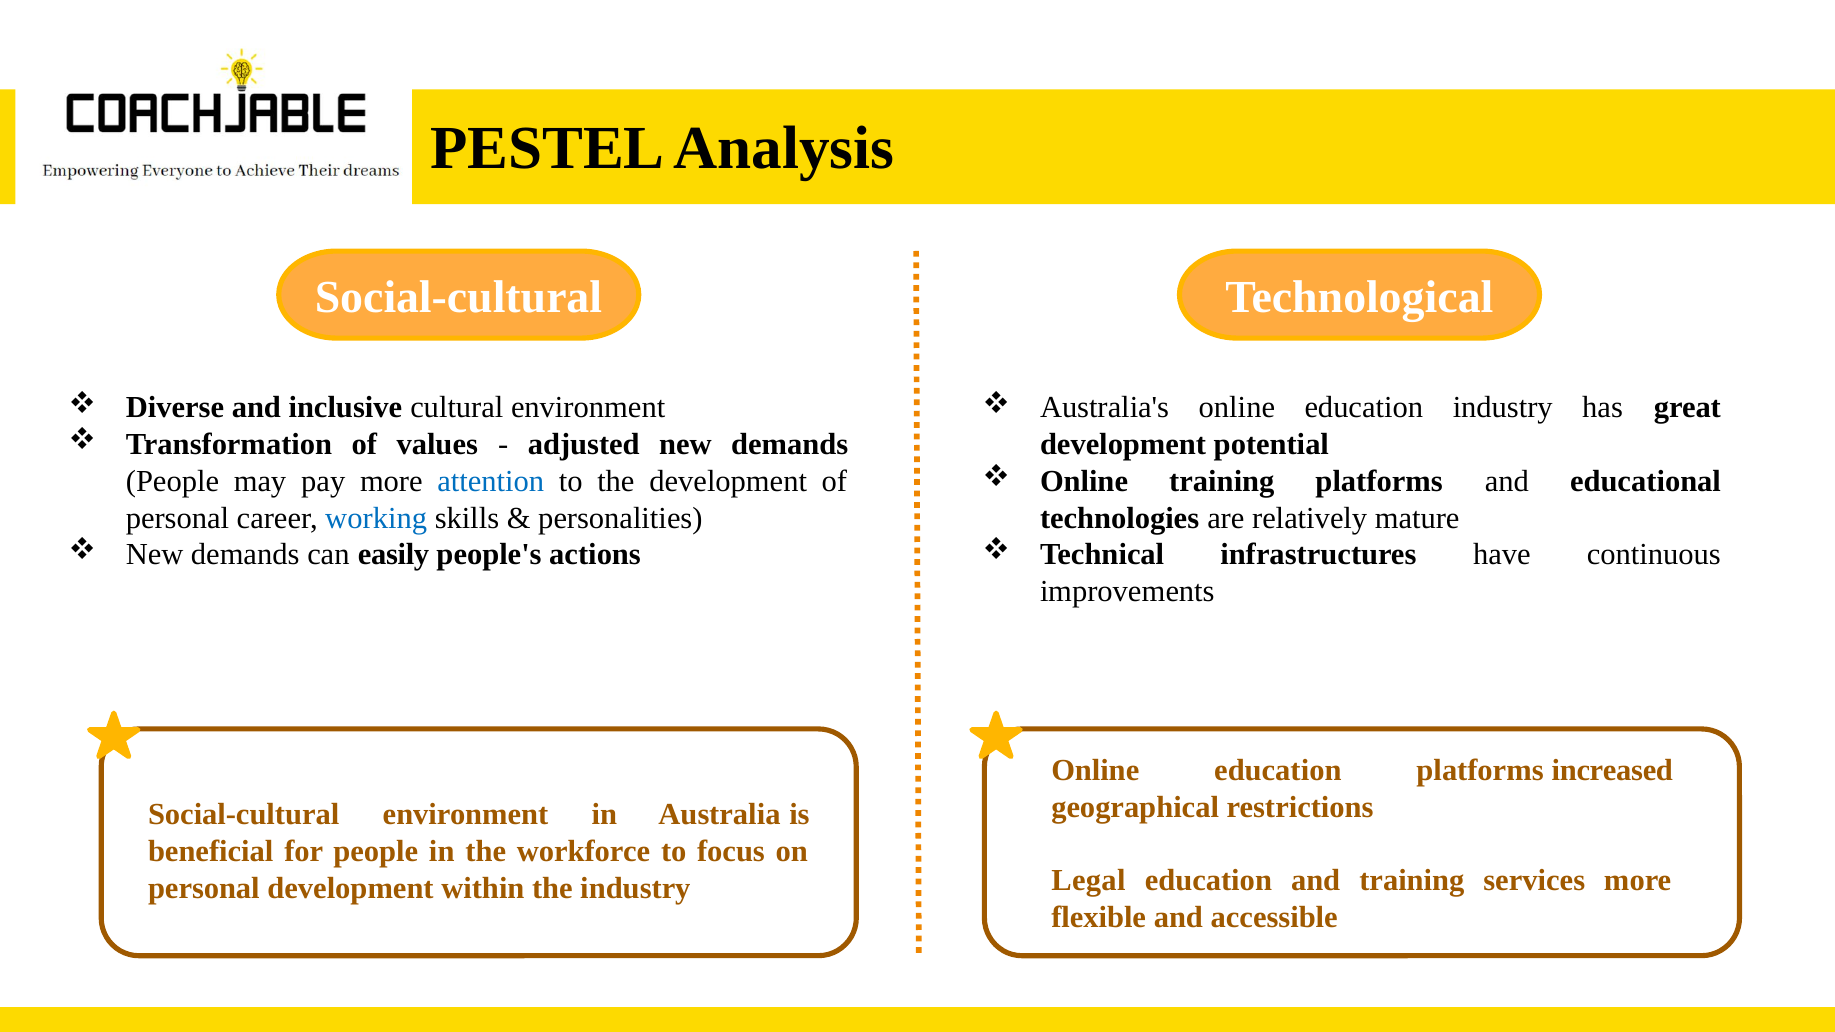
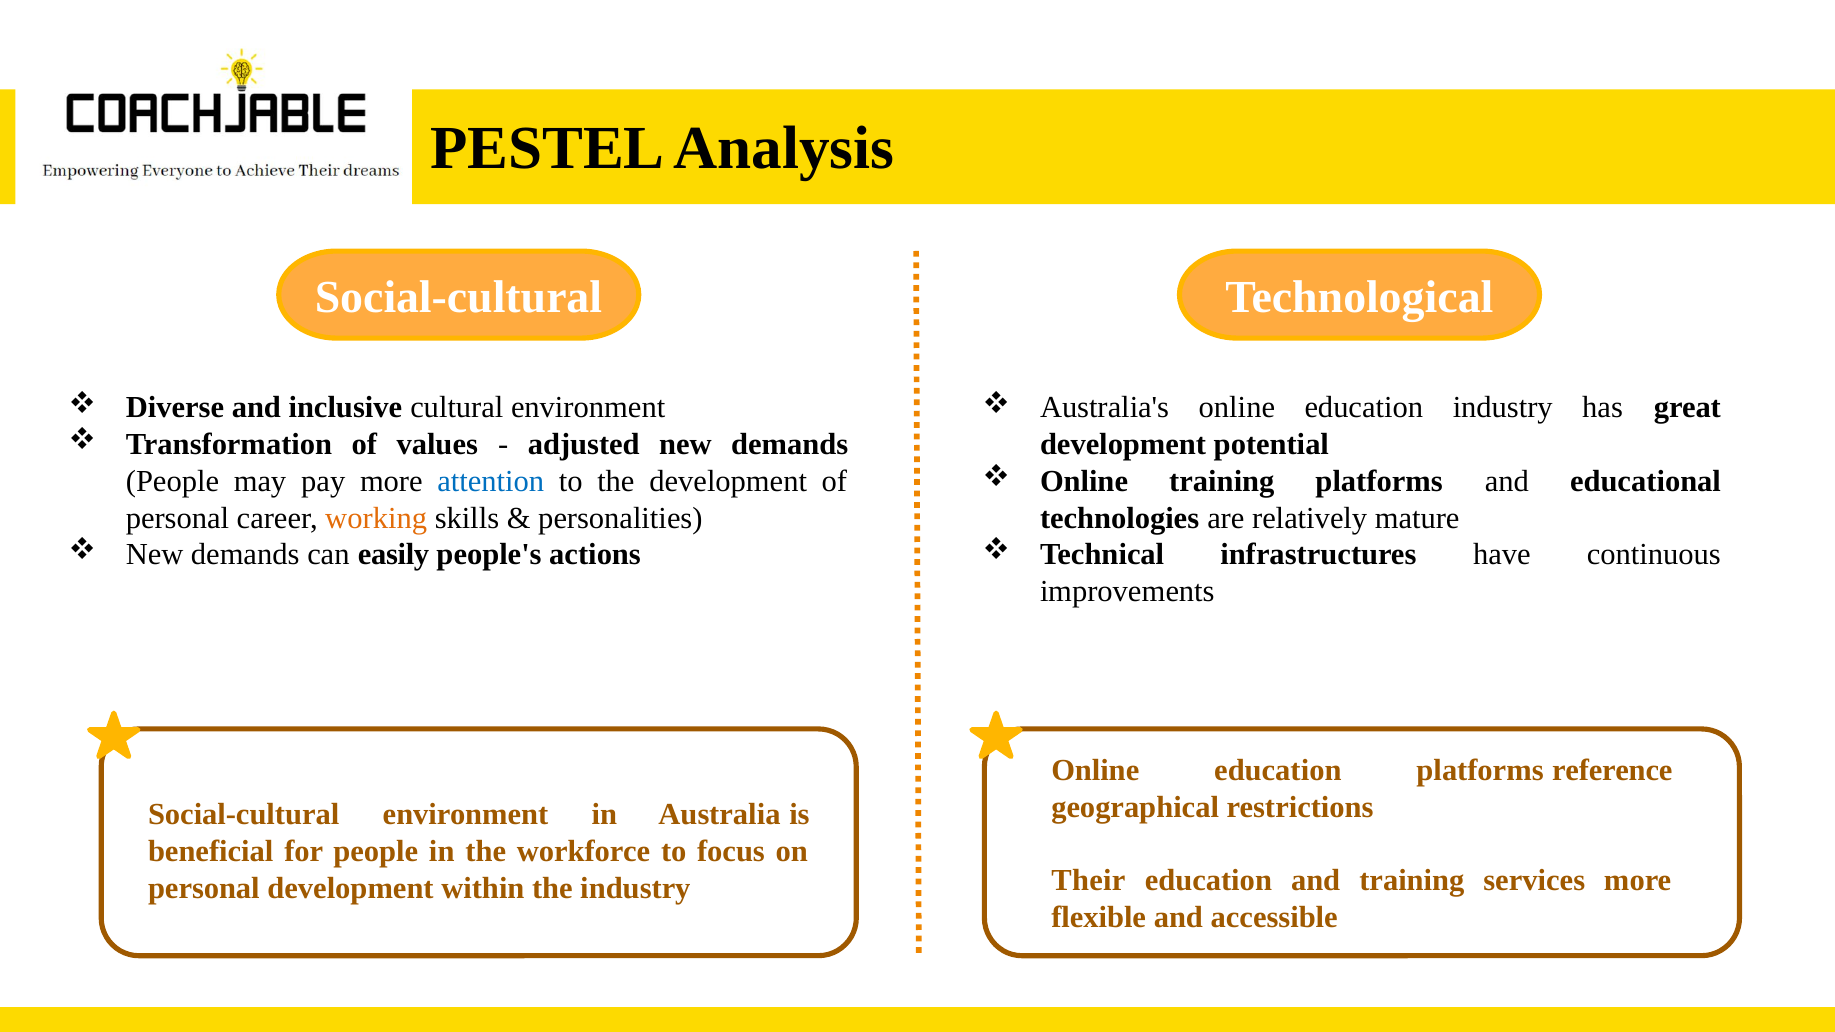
working colour: blue -> orange (376, 518)
increased: increased -> reference (1612, 770)
Legal: Legal -> Their (1088, 881)
